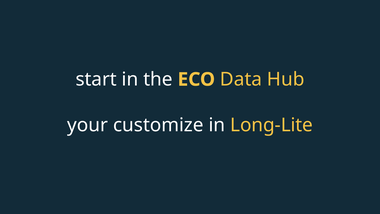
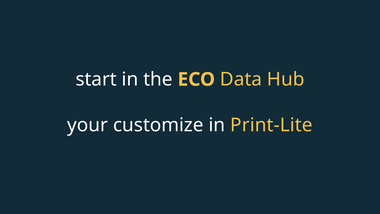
Long-Lite: Long-Lite -> Print-Lite (271, 125)
